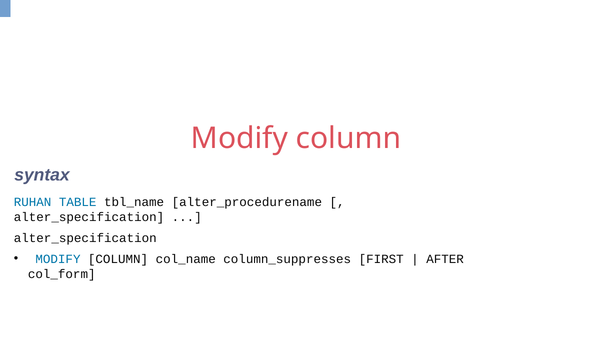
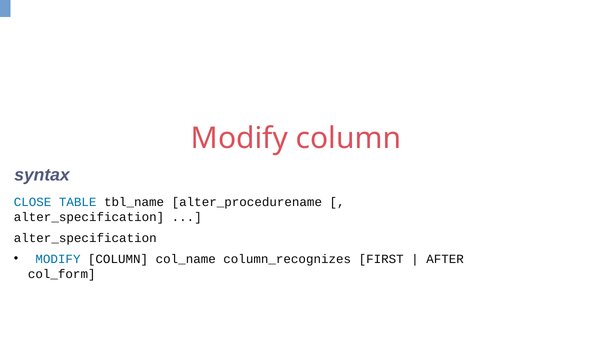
RUHAN: RUHAN -> CLOSE (33, 202)
column_suppresses: column_suppresses -> column_recognizes (287, 259)
